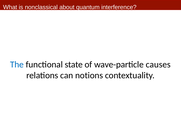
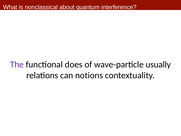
The colour: blue -> purple (17, 64)
state: state -> does (74, 64)
causes: causes -> usually (158, 64)
